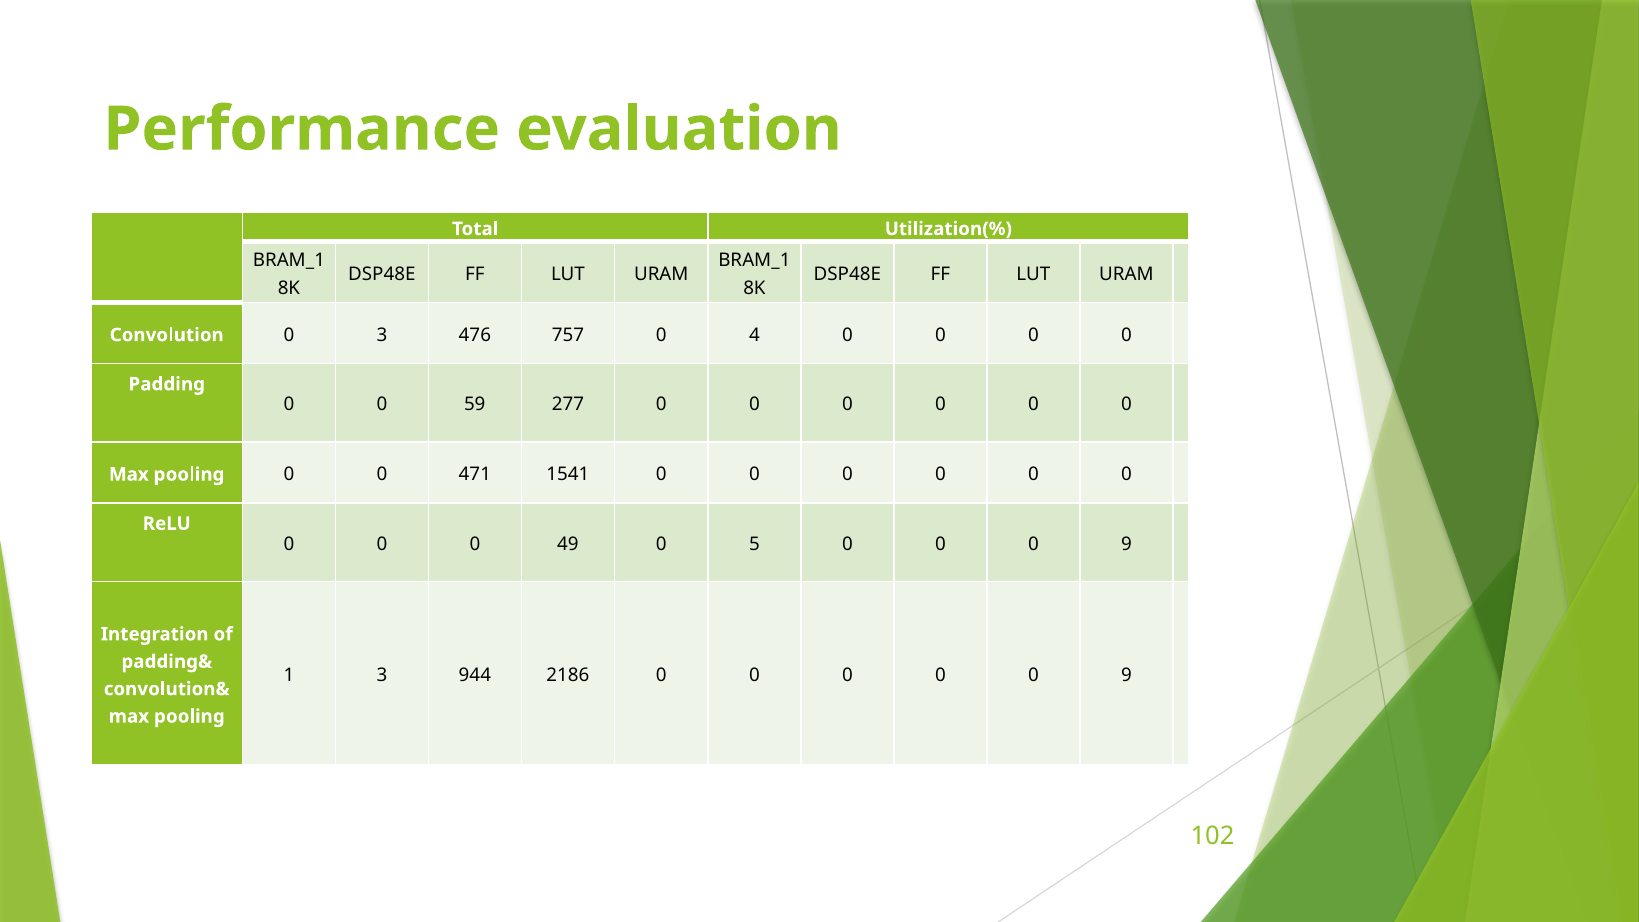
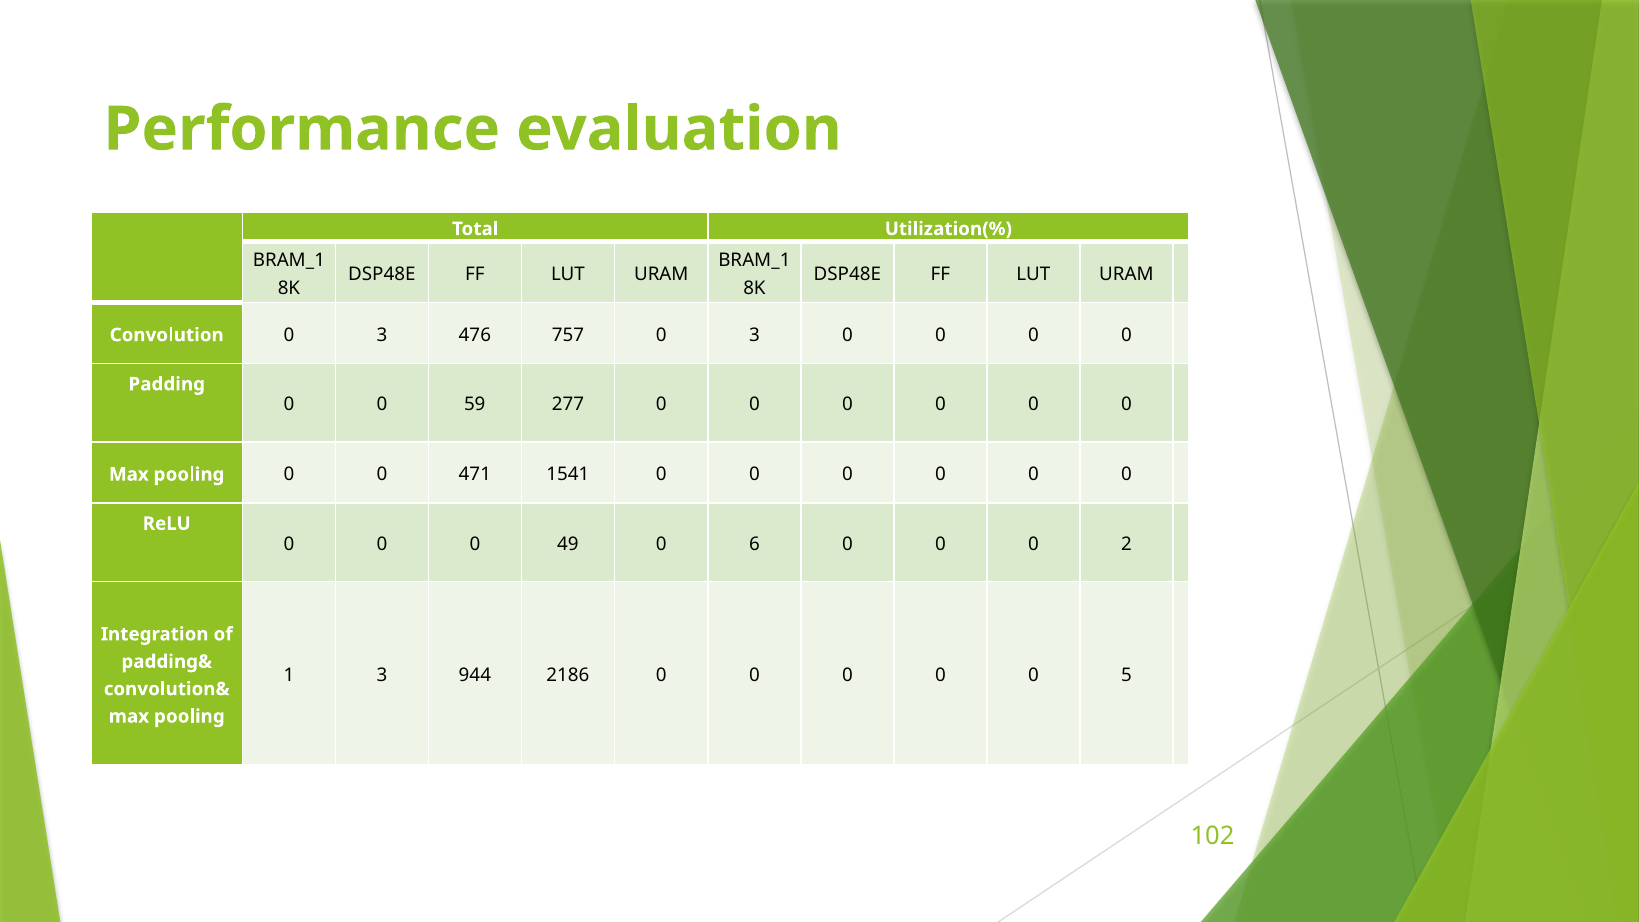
757 0 4: 4 -> 3 (754, 335)
5: 5 -> 6 (754, 544)
9: 9 -> 2 (1127, 544)
9: 9 -> 5 (1127, 675)
